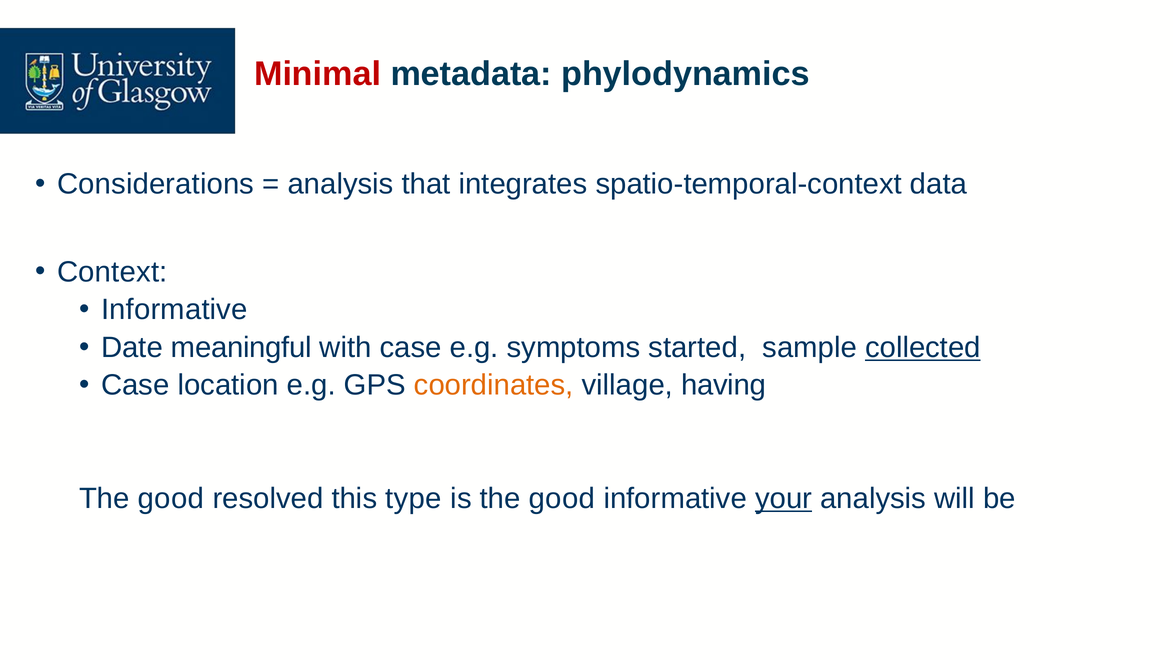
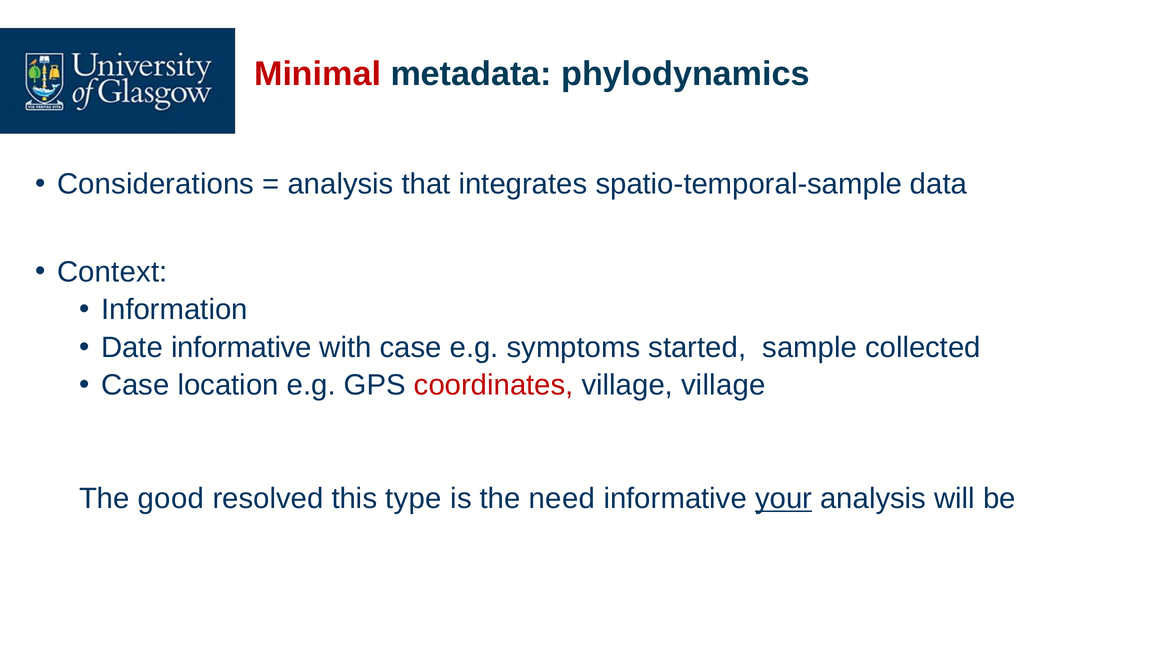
spatio-temporal-context: spatio-temporal-context -> spatio-temporal-sample (749, 184)
Informative: Informative -> Information (174, 310)
Date meaningful: meaningful -> informative (241, 347)
collected underline: present -> none (923, 347)
coordinates colour: orange -> red (494, 385)
village having: having -> village (723, 385)
is the good: good -> need (562, 498)
